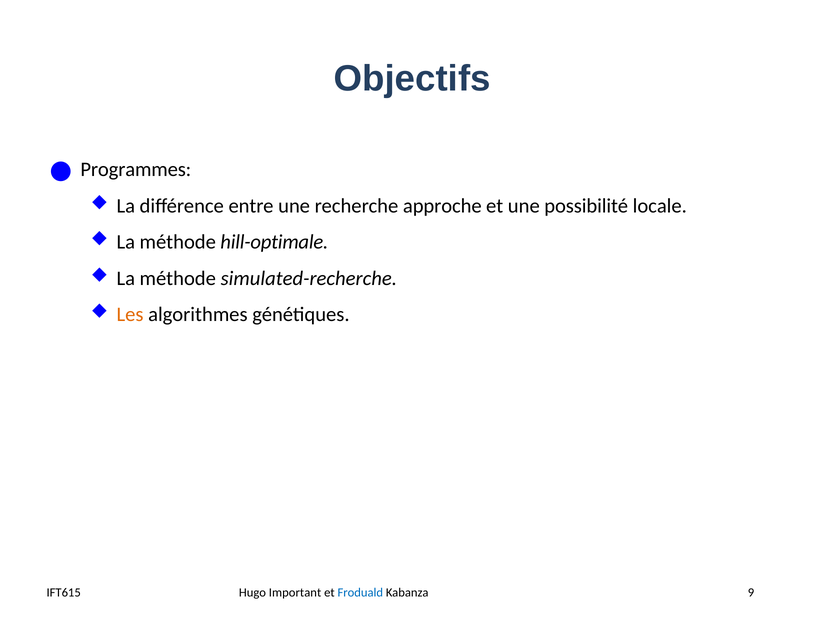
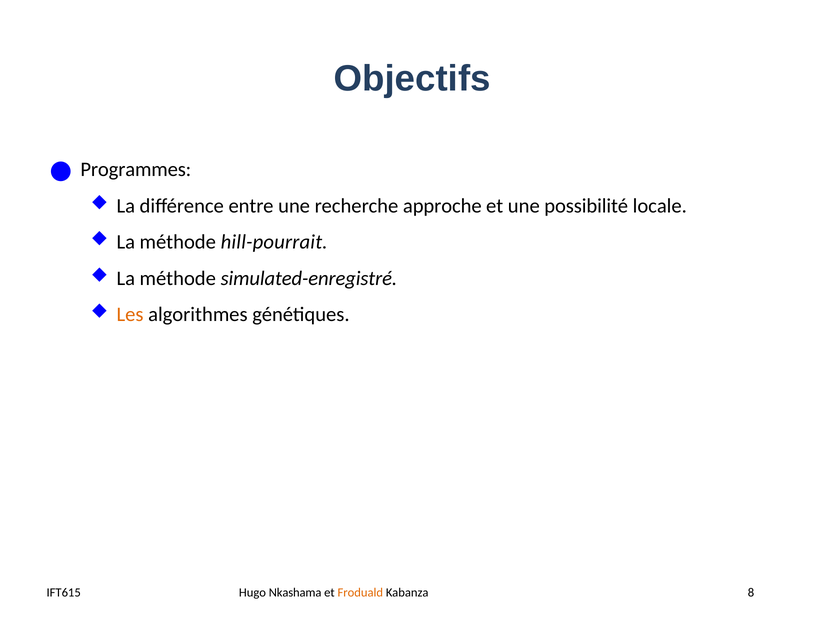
hill-optimale: hill-optimale -> hill-pourrait (274, 242)
simulated-recherche: simulated-recherche -> simulated-enregistré (309, 279)
Important: Important -> Nkashama (295, 593)
Froduald colour: blue -> orange (360, 593)
9: 9 -> 8 (751, 593)
